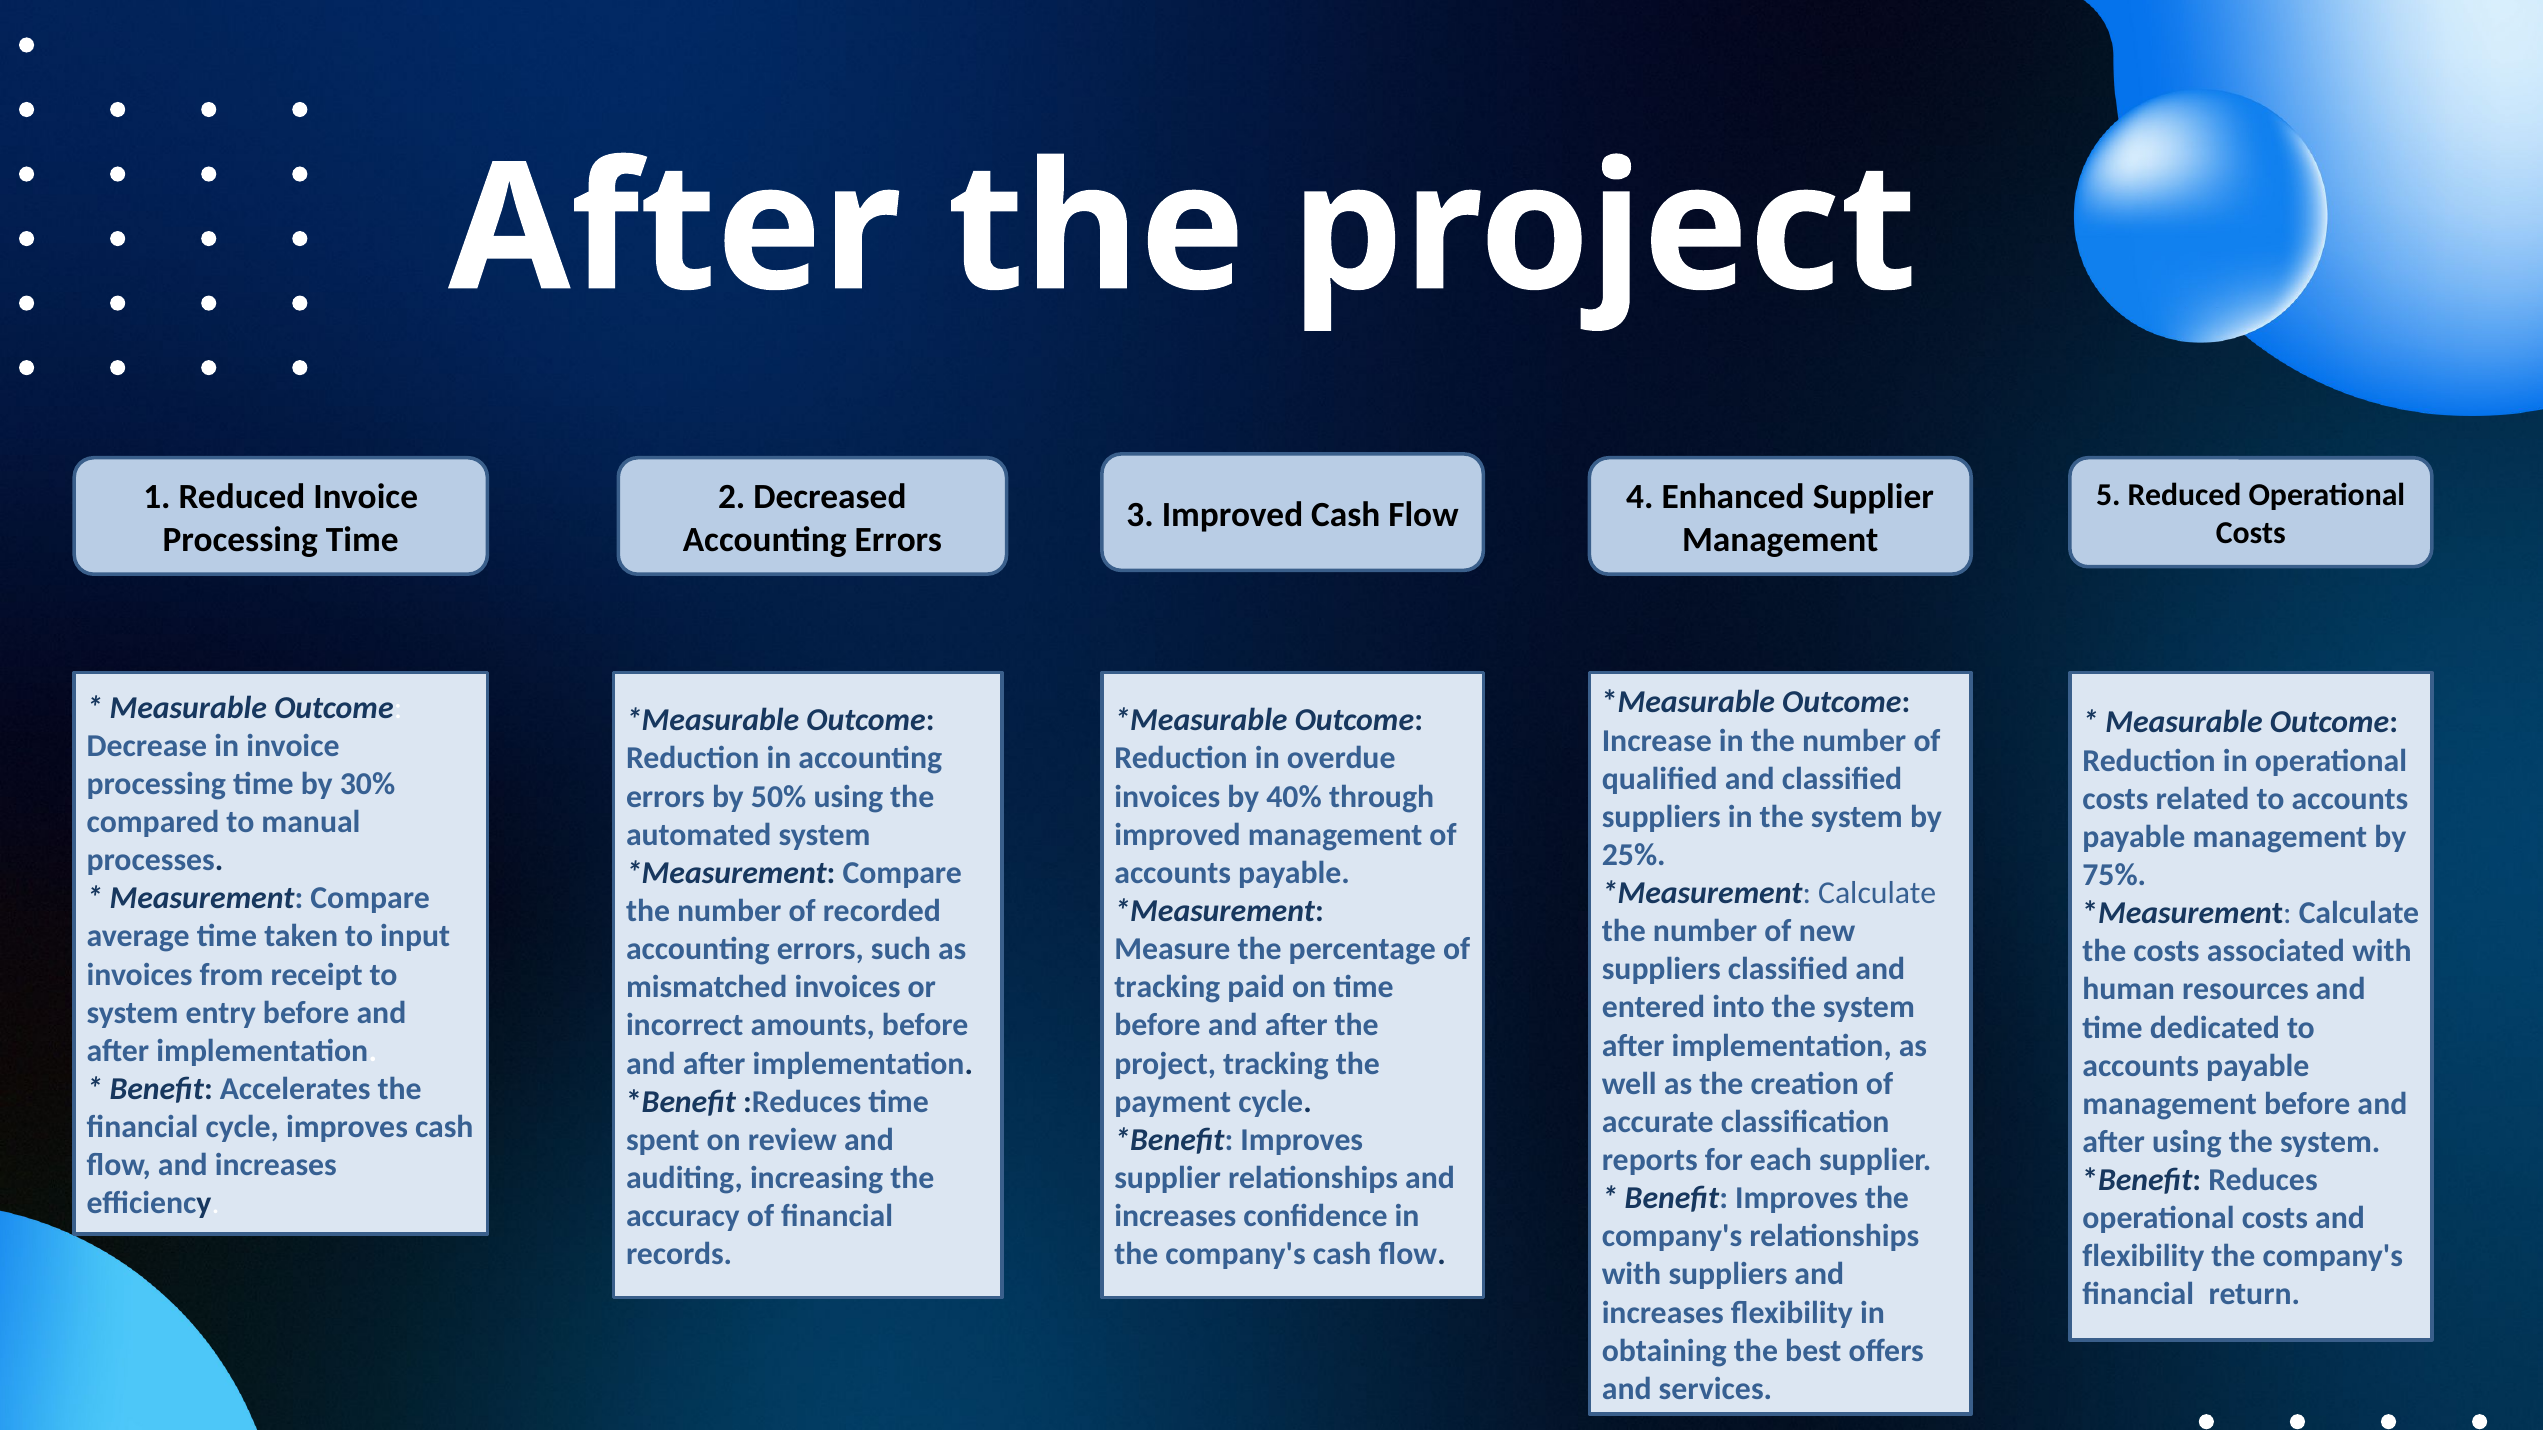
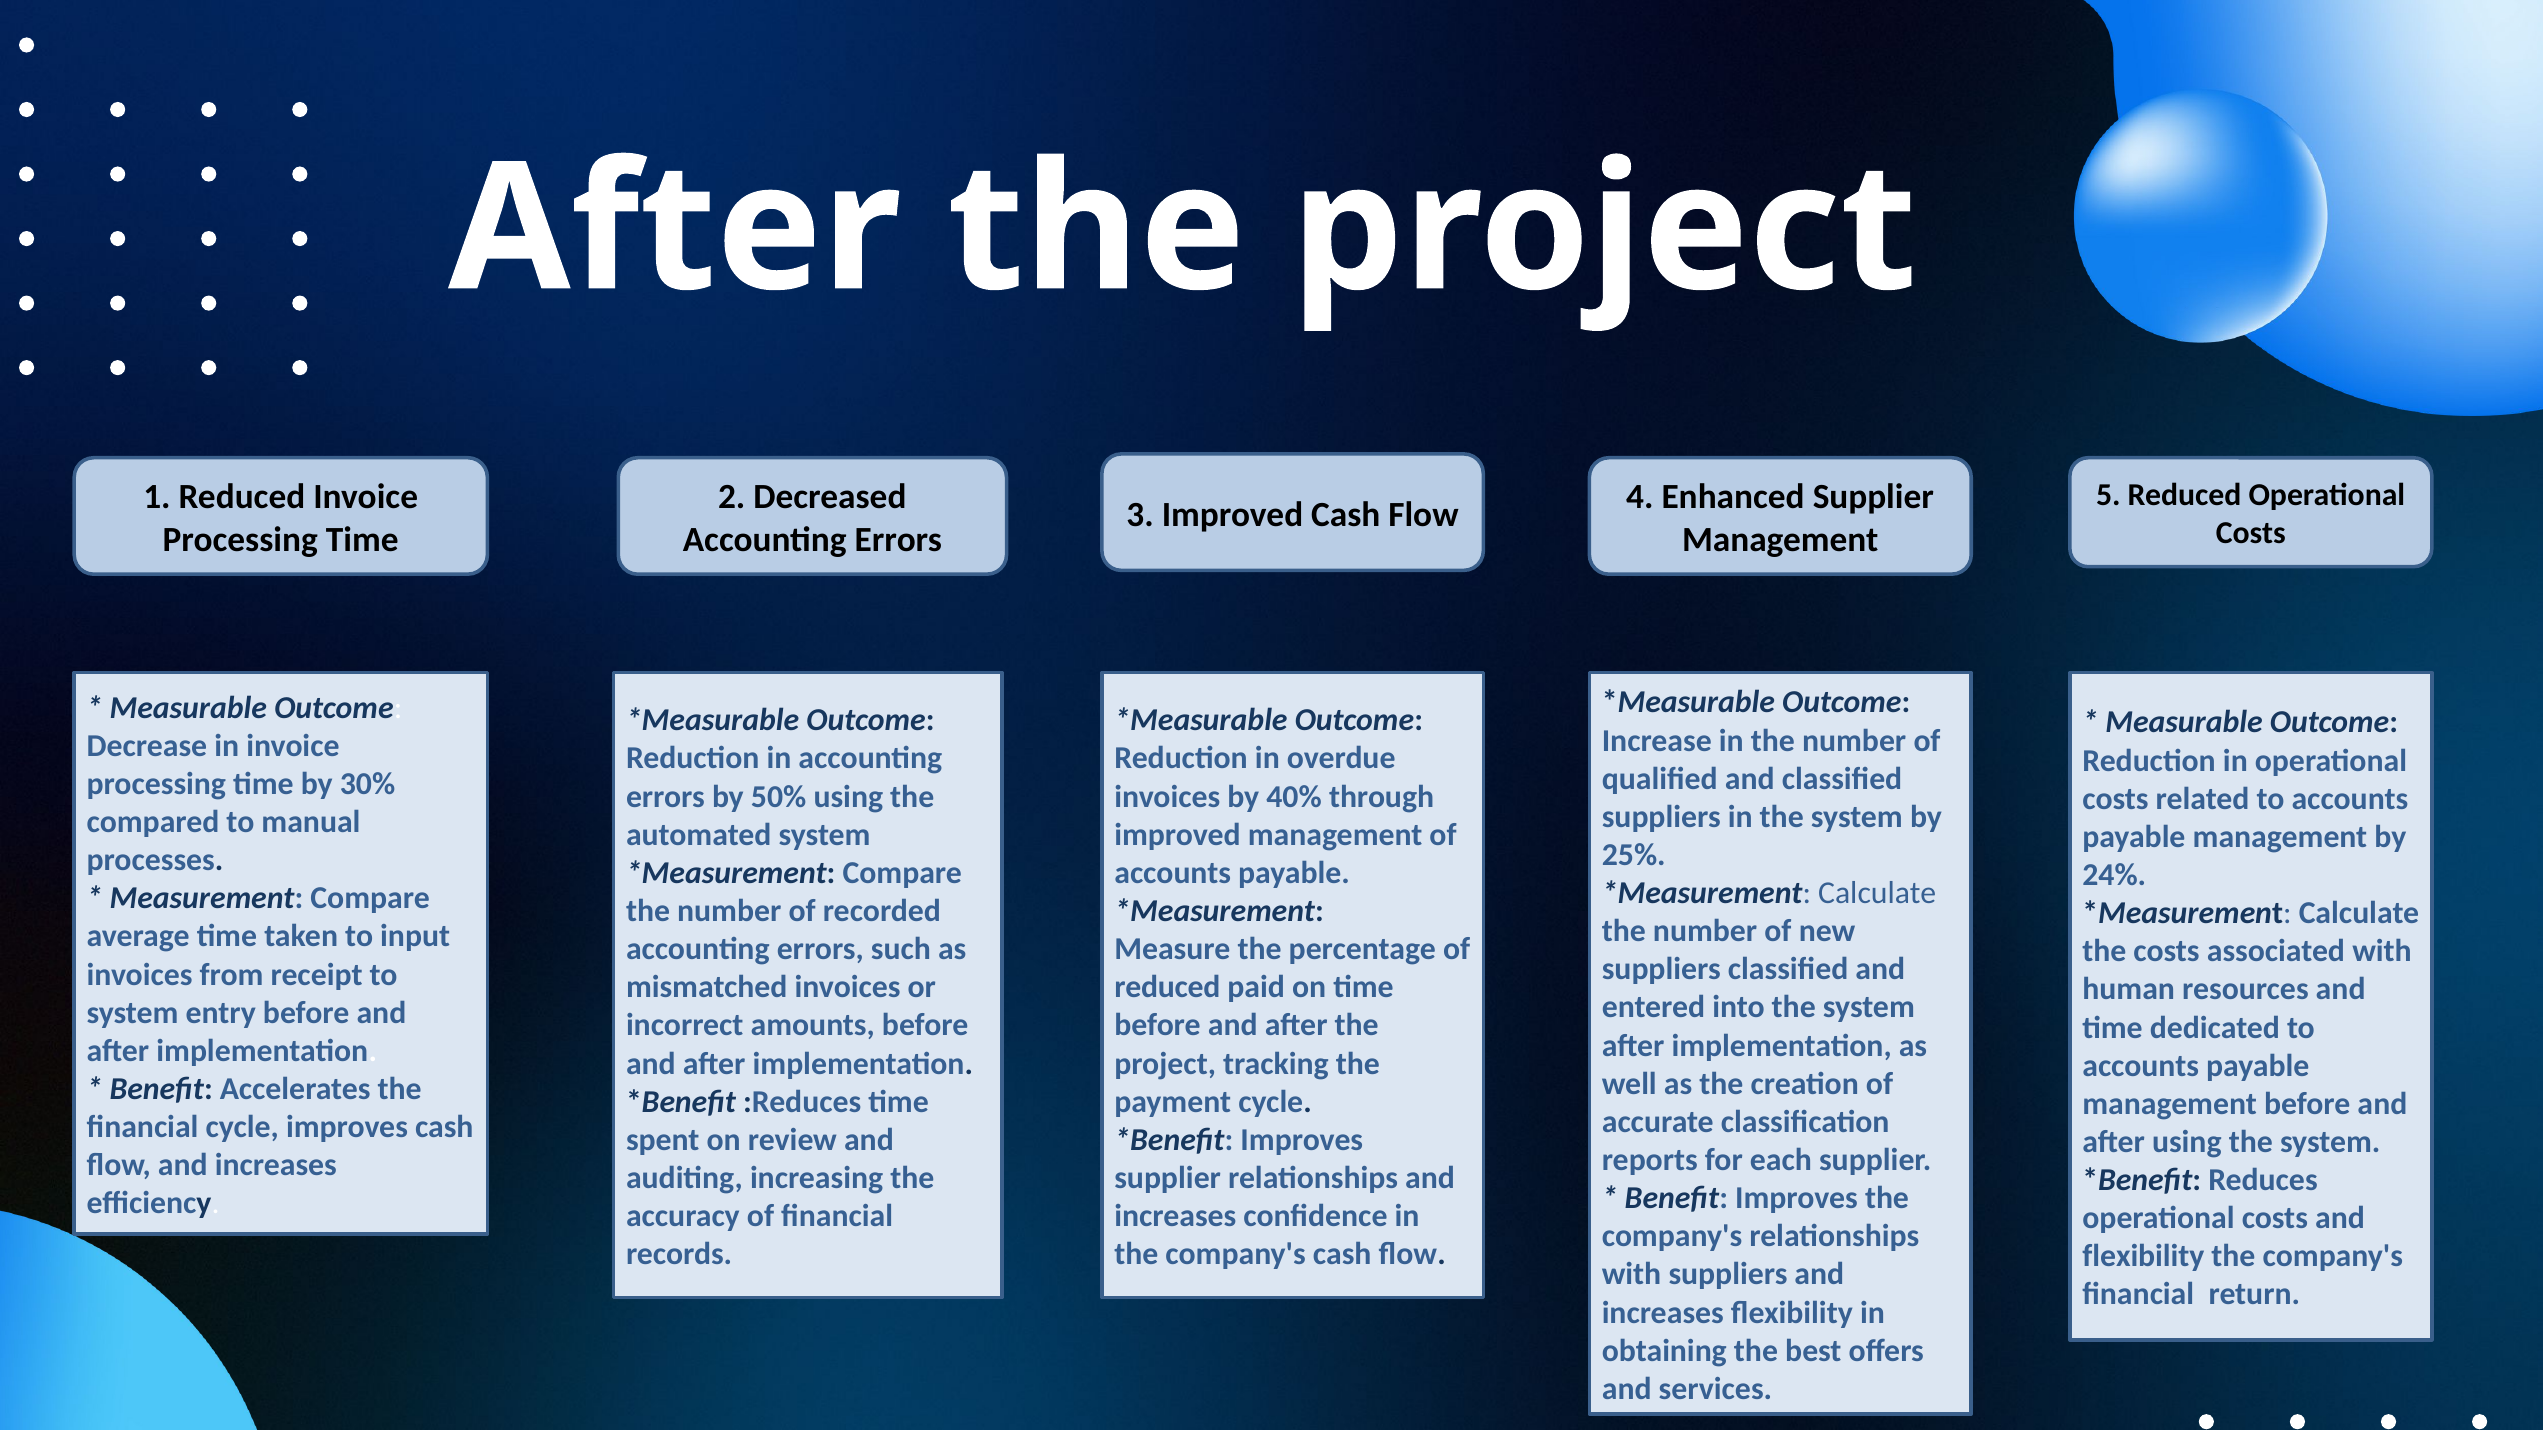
75%: 75% -> 24% (2114, 875)
tracking: tracking -> reduced (1167, 988)
